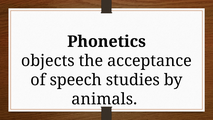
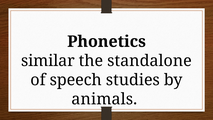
objects: objects -> similar (48, 61)
acceptance: acceptance -> standalone (150, 61)
